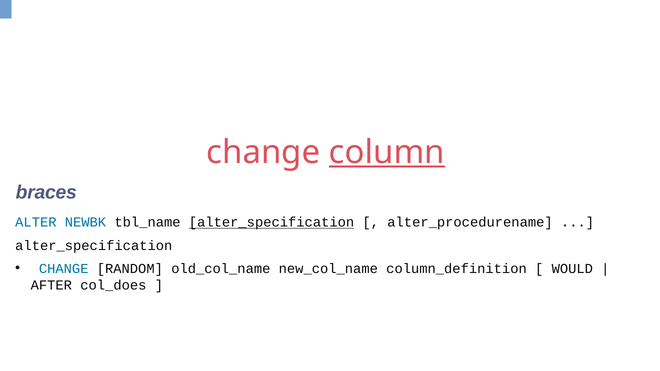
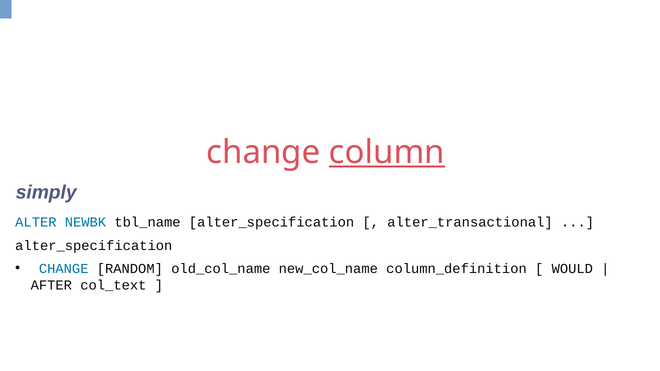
braces: braces -> simply (46, 193)
alter_specification underline: present -> none (272, 223)
alter_procedurename: alter_procedurename -> alter_transactional (470, 223)
col_does: col_does -> col_text (113, 285)
